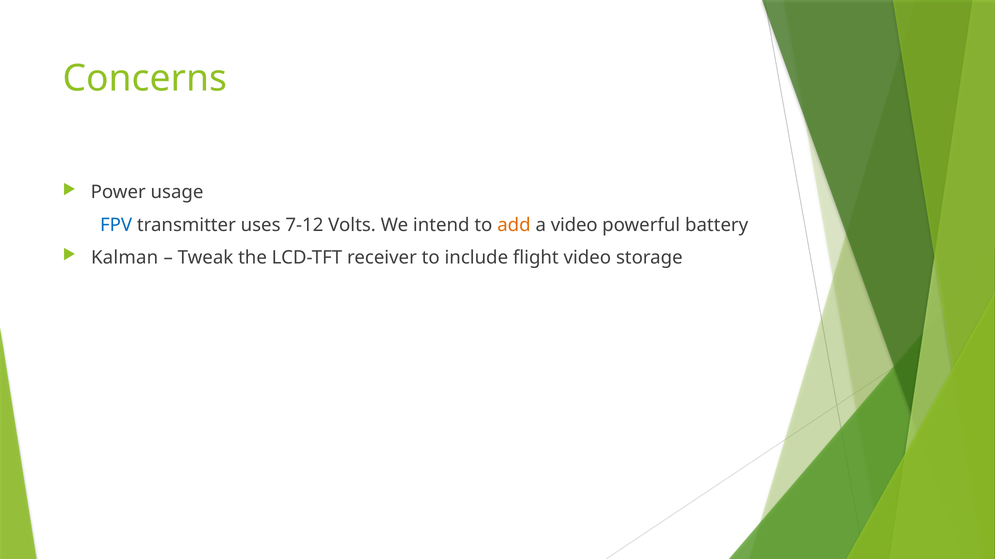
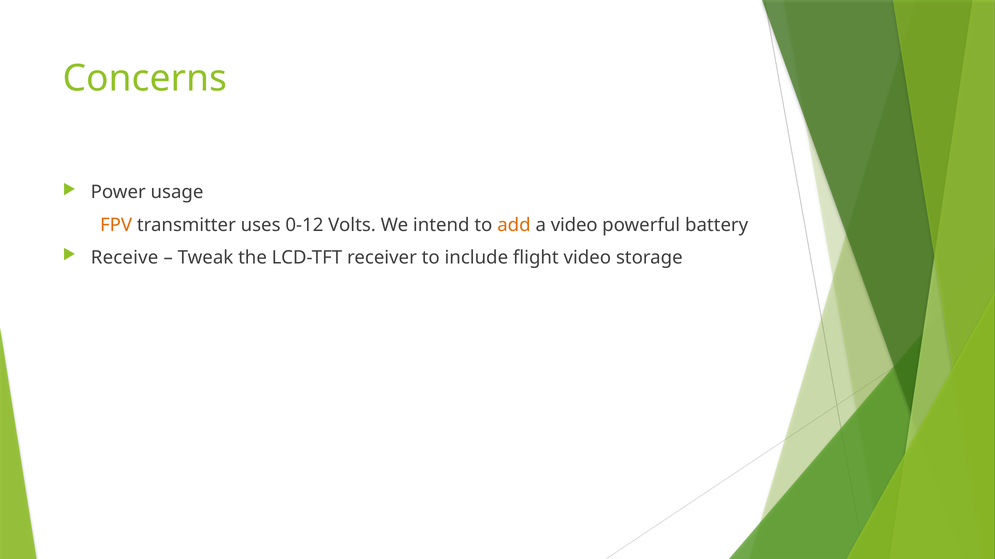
FPV colour: blue -> orange (116, 225)
7-12: 7-12 -> 0-12 (304, 225)
Kalman: Kalman -> Receive (125, 258)
